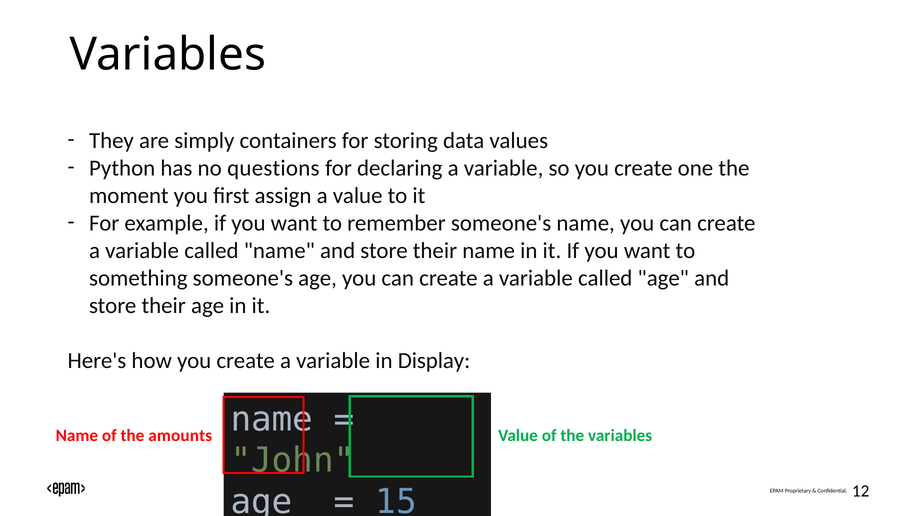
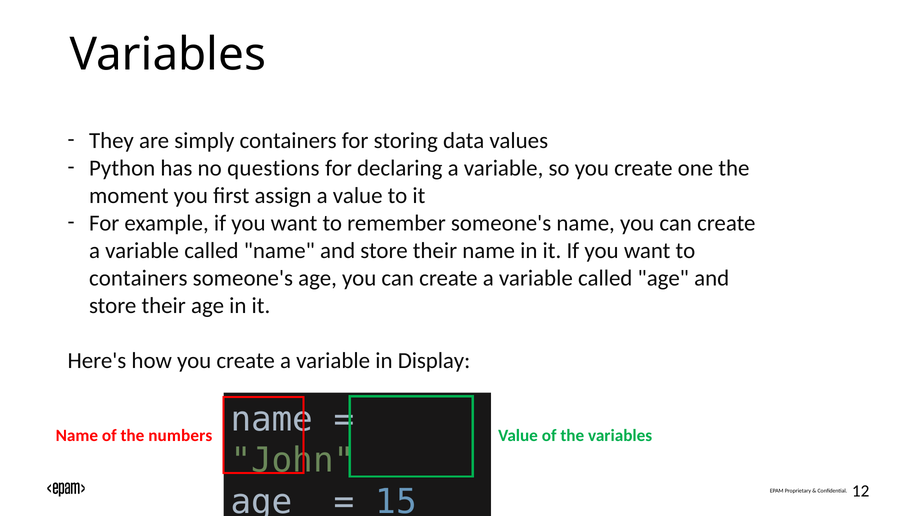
something: something -> containers (138, 278)
amounts: amounts -> numbers (180, 436)
